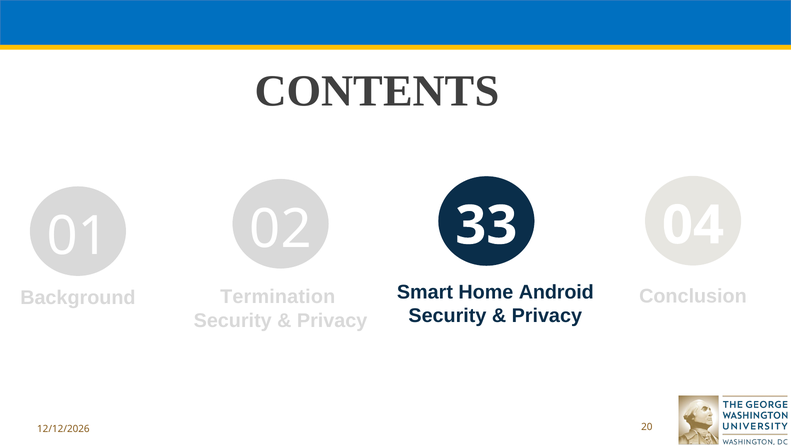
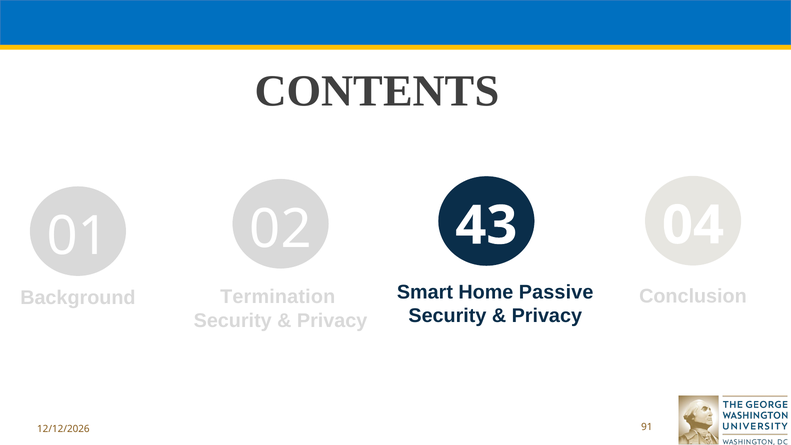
33: 33 -> 43 (486, 226)
Android: Android -> Passive (556, 292)
20: 20 -> 91 (647, 427)
